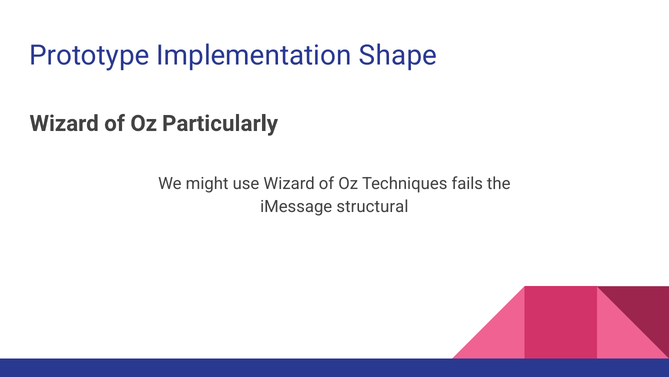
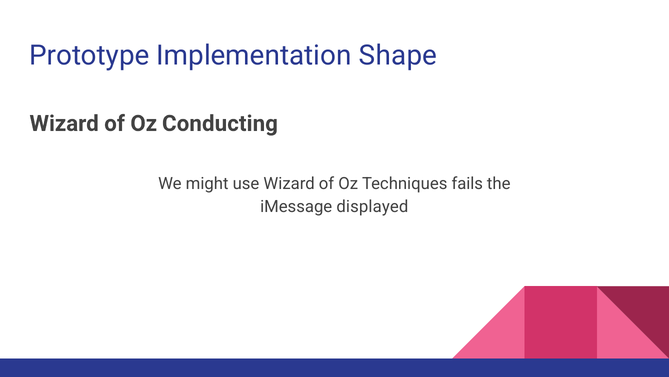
Particularly: Particularly -> Conducting (220, 123)
structural: structural -> displayed (372, 206)
